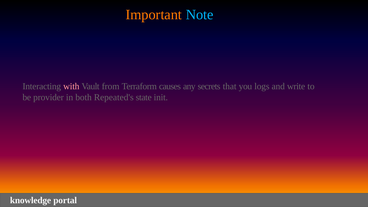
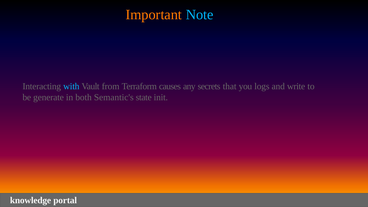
with colour: pink -> light blue (71, 86)
provider: provider -> generate (49, 97)
Repeated's: Repeated's -> Semantic's (114, 97)
